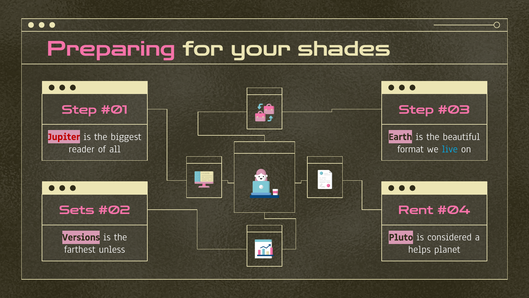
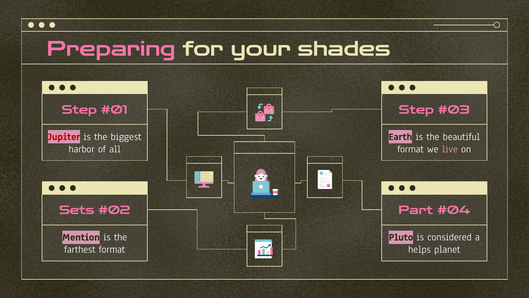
reader: reader -> harbor (82, 149)
live colour: light blue -> pink (450, 149)
Rent: Rent -> Part (416, 210)
Versions: Versions -> Mention (81, 237)
farthest unless: unless -> format (112, 249)
